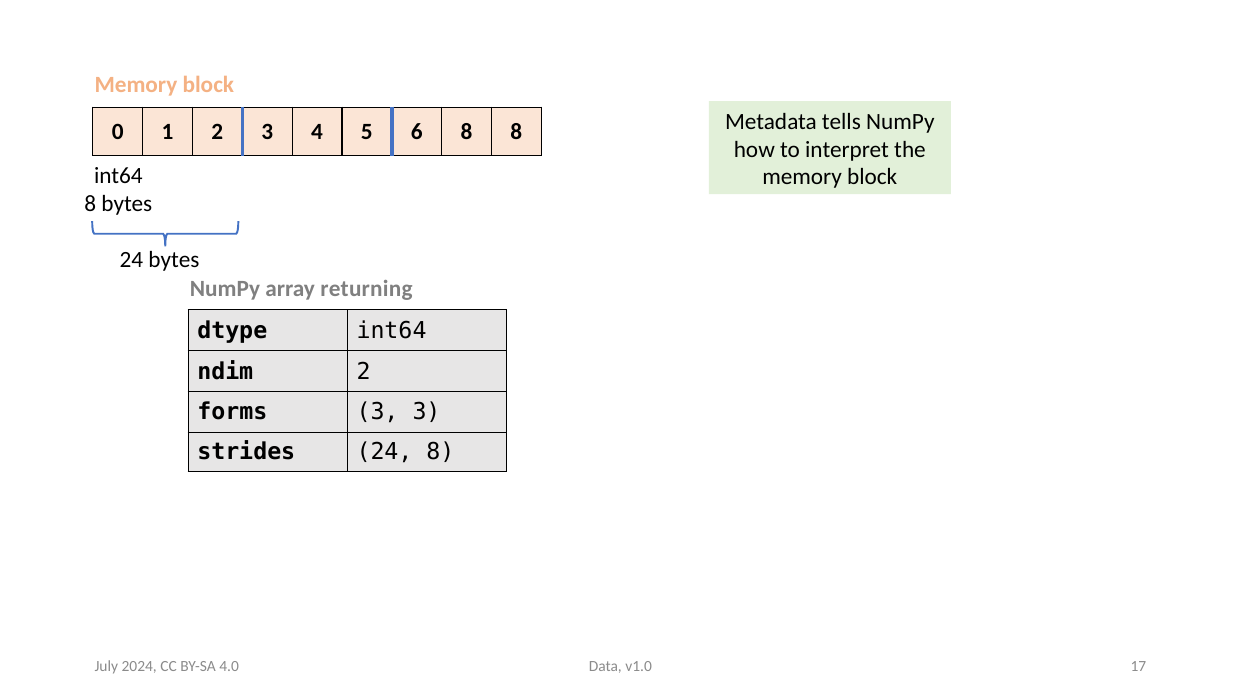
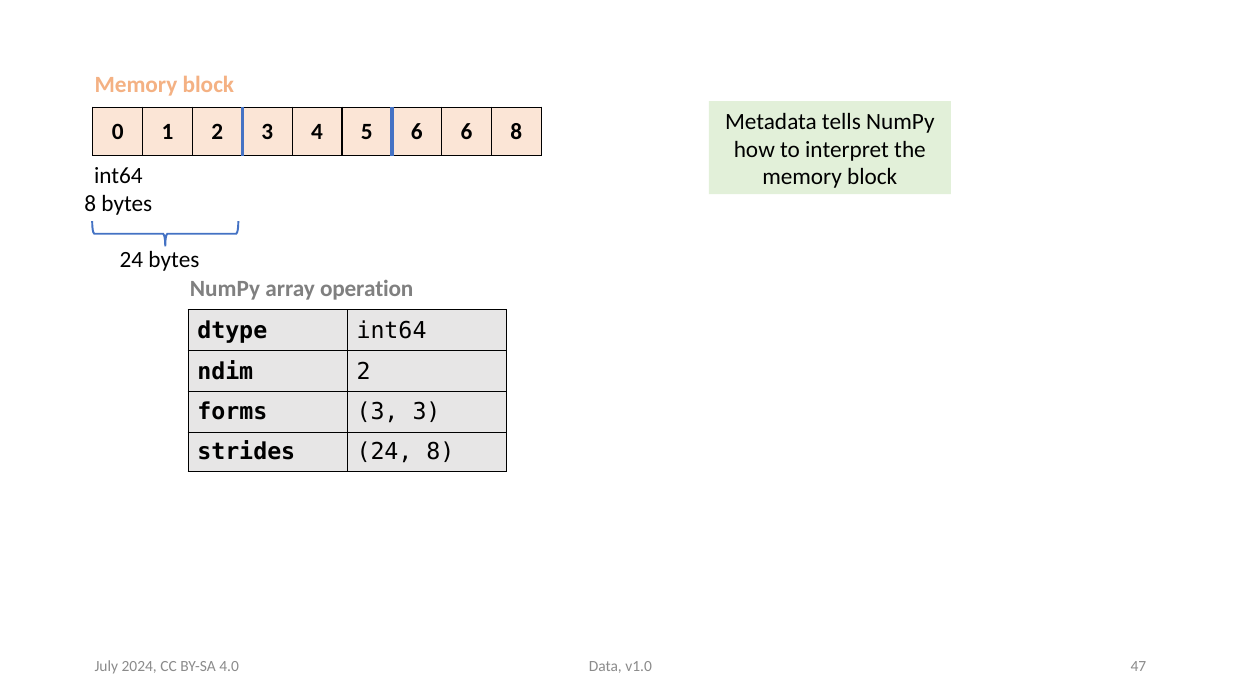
6 8: 8 -> 6 (467, 132)
returning: returning -> operation (367, 289)
17: 17 -> 47 (1138, 666)
